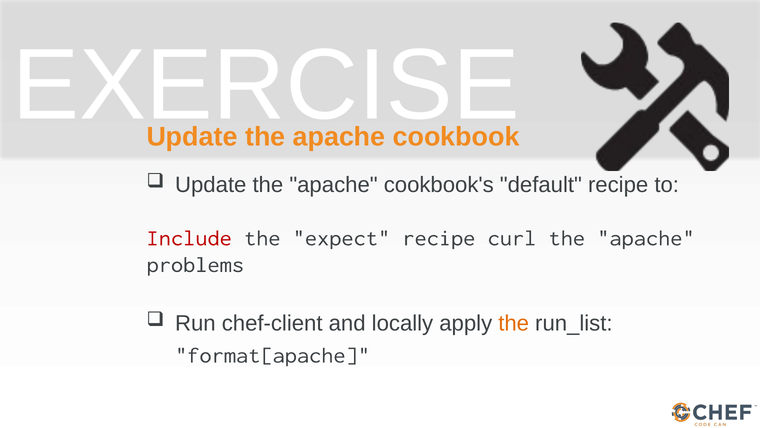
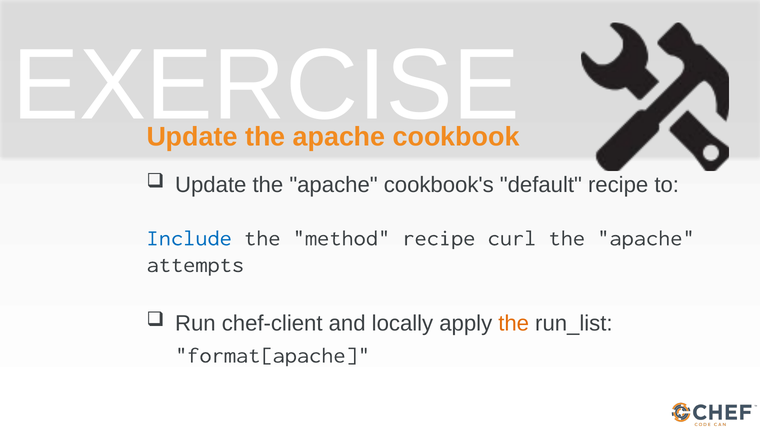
Include colour: red -> blue (189, 238)
expect: expect -> method (341, 238)
problems: problems -> attempts (195, 264)
